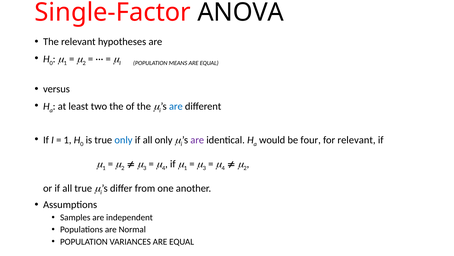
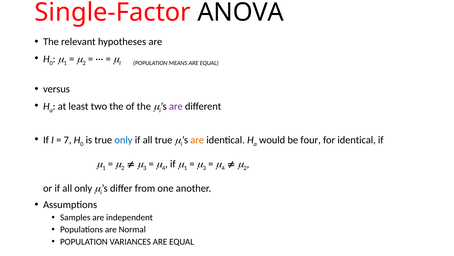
are colour: blue -> purple (176, 106)
1: 1 -> 7 (68, 140)
all only: only -> true (164, 140)
are colour: purple -> orange (197, 140)
for relevant: relevant -> identical (357, 140)
all true: true -> only (83, 188)
